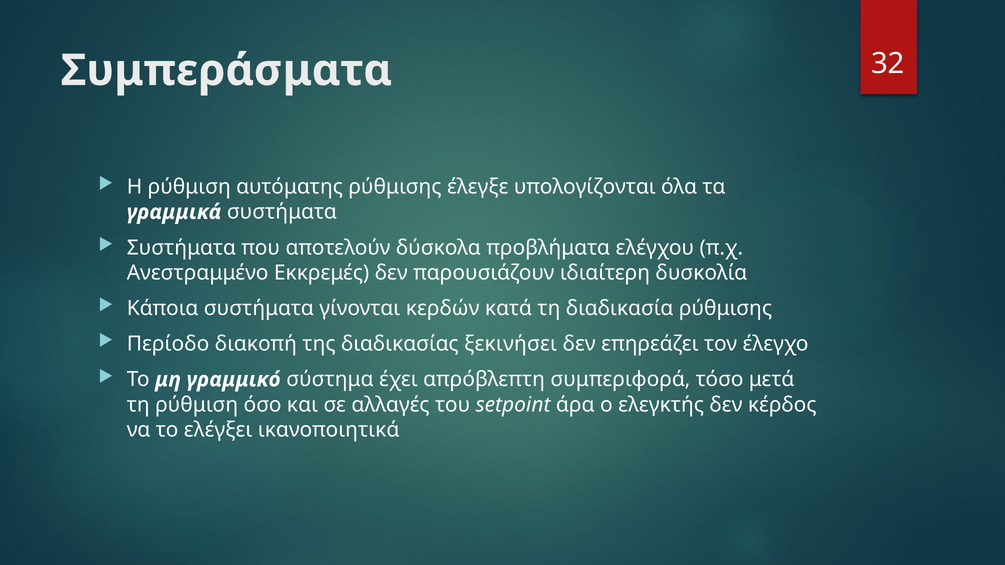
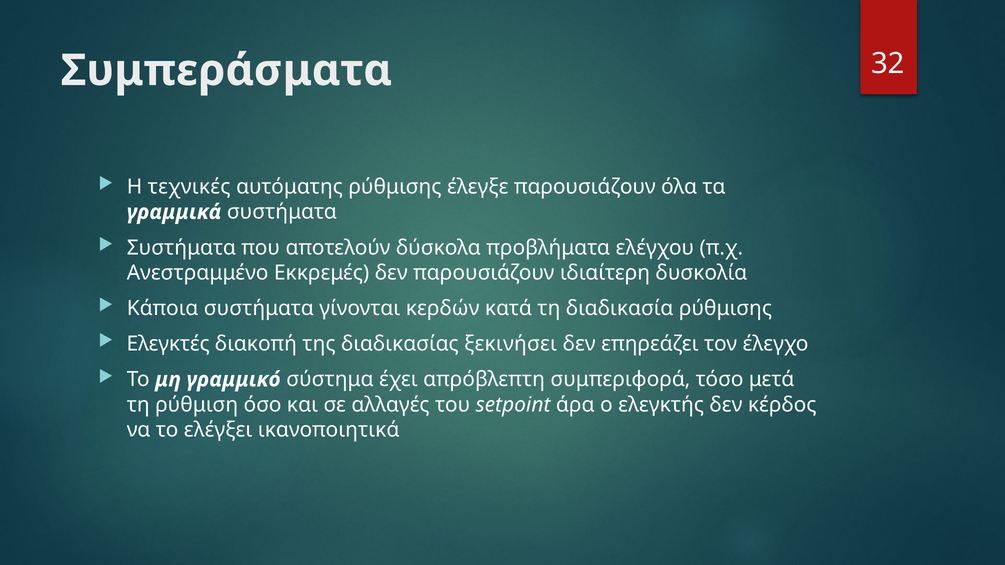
Η ρύθμιση: ρύθμιση -> τεχνικές (189, 187)
έλεγξε υπολογίζονται: υπολογίζονται -> παρουσιάζουν (585, 187)
Περίοδο: Περίοδο -> Ελεγκτές (168, 344)
